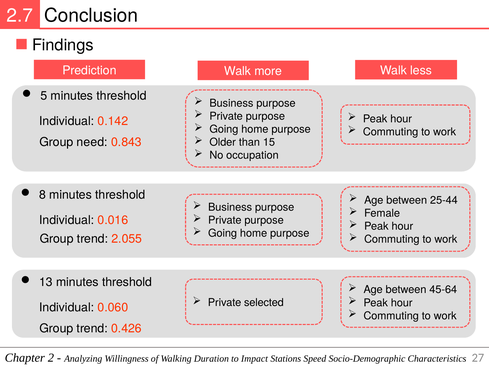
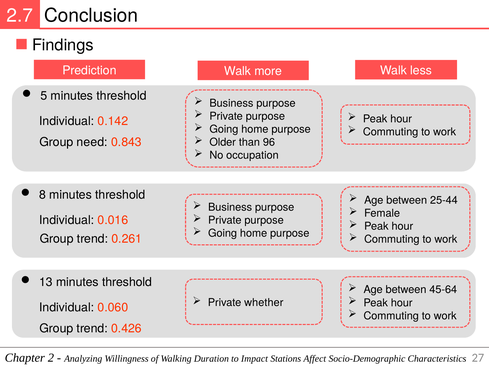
15: 15 -> 96 (269, 142)
2.055: 2.055 -> 0.261 (127, 239)
selected: selected -> whether (264, 302)
Speed: Speed -> Affect (315, 358)
